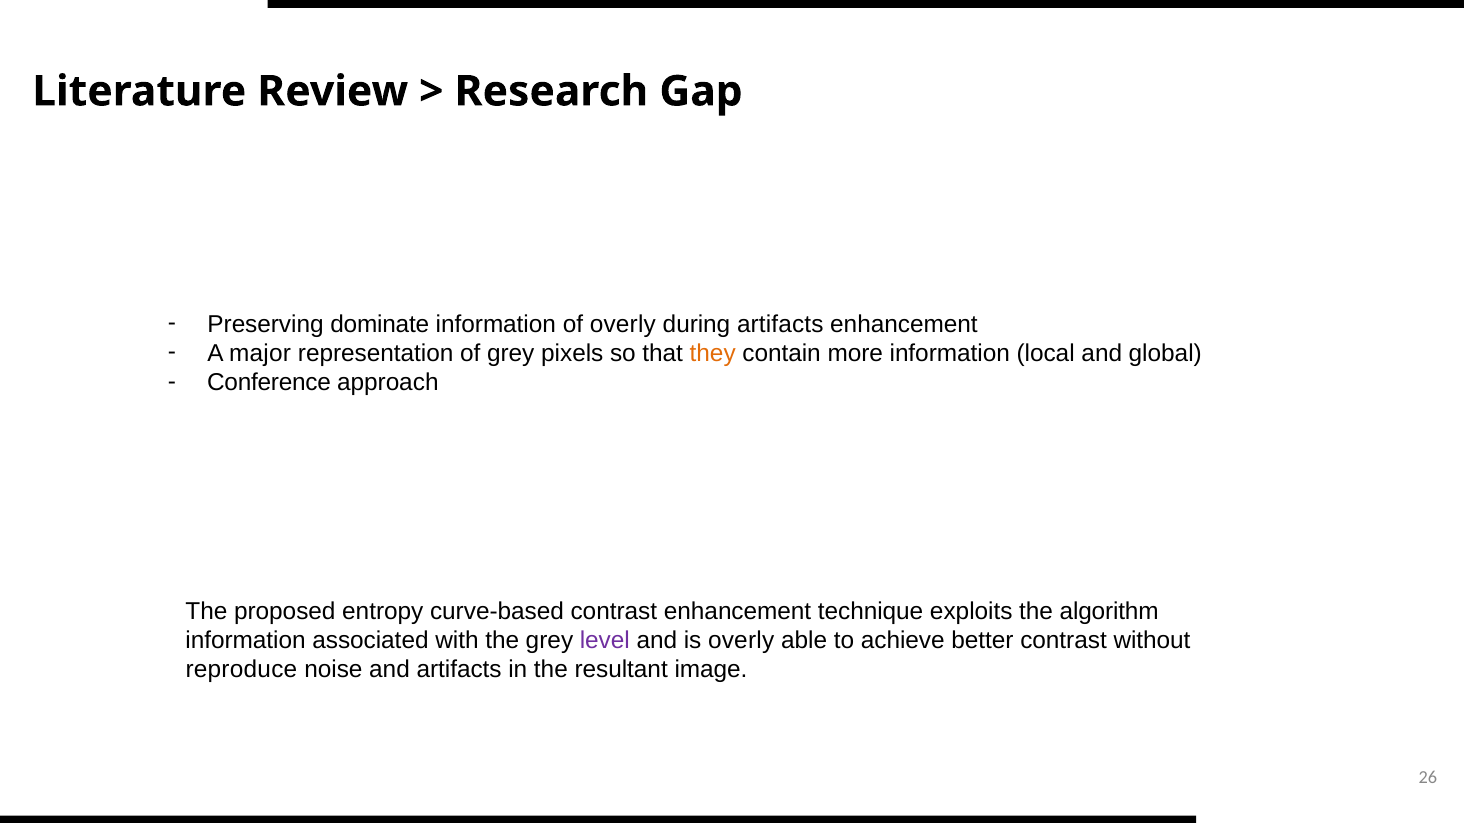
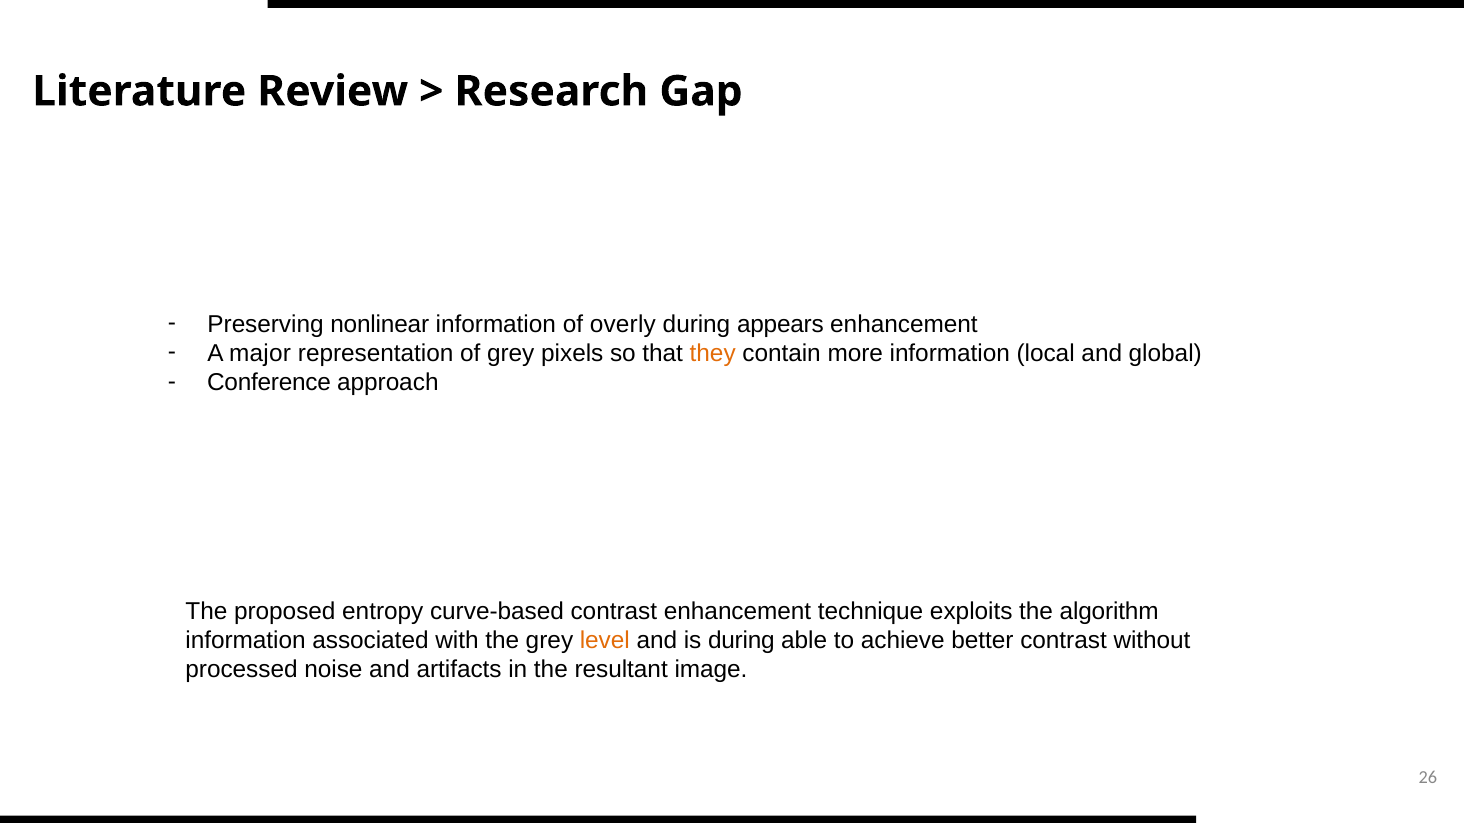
dominate: dominate -> nonlinear (380, 324)
during artifacts: artifacts -> appears (780, 324)
level colour: purple -> orange (605, 641)
is overly: overly -> during (741, 641)
reproduce: reproduce -> processed (242, 670)
